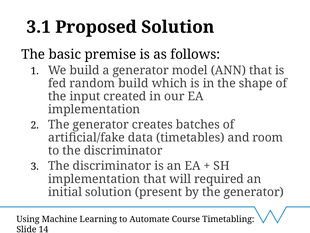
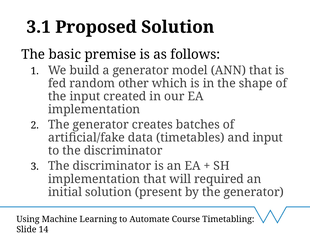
random build: build -> other (134, 83)
and room: room -> input (268, 137)
